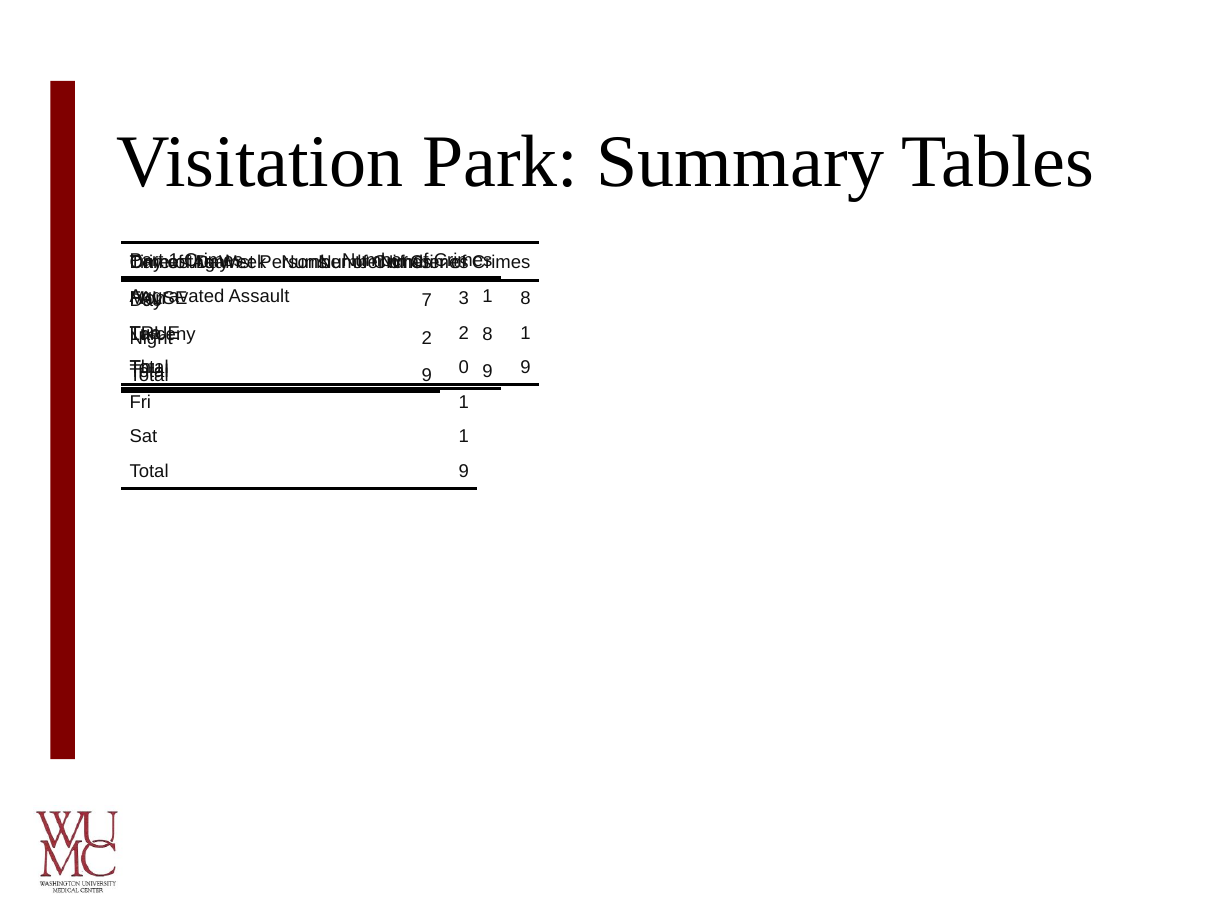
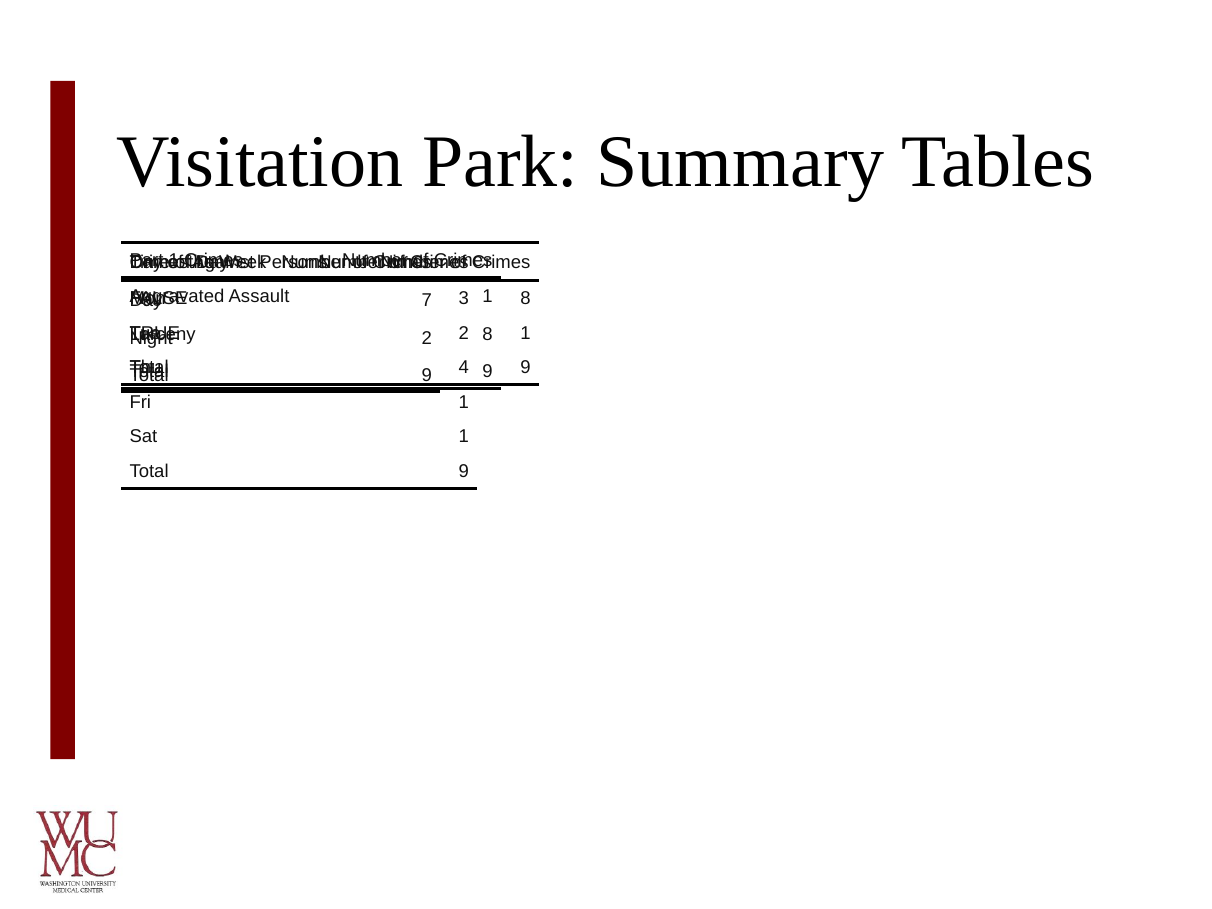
0: 0 -> 4 (464, 368)
